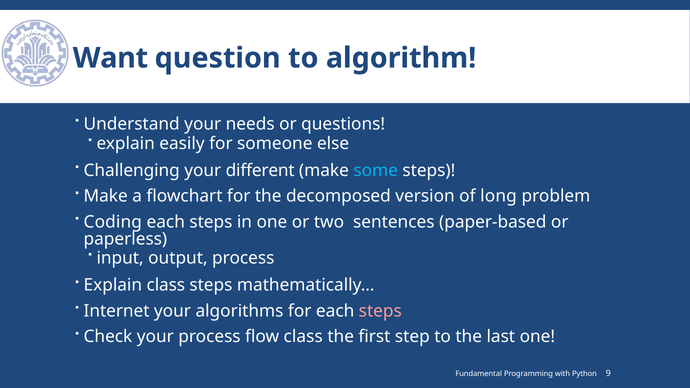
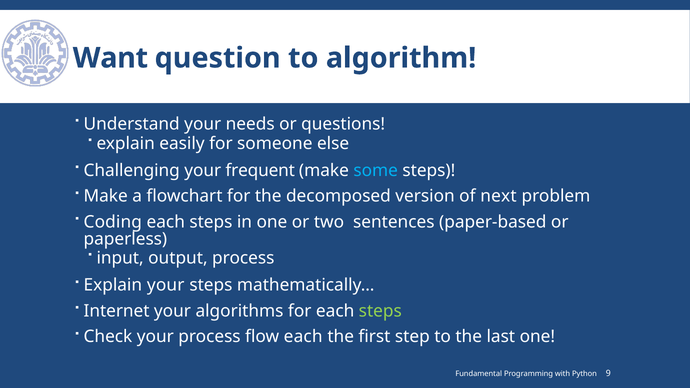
different: different -> frequent (260, 171)
long: long -> next (499, 196)
Explain class: class -> your (166, 285)
steps colour: pink -> light green (380, 311)
flow class: class -> each (303, 337)
